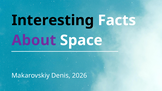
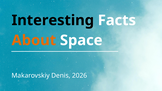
About colour: purple -> orange (34, 40)
